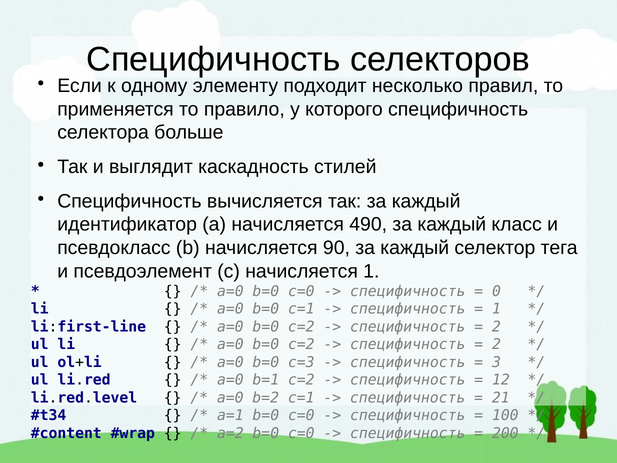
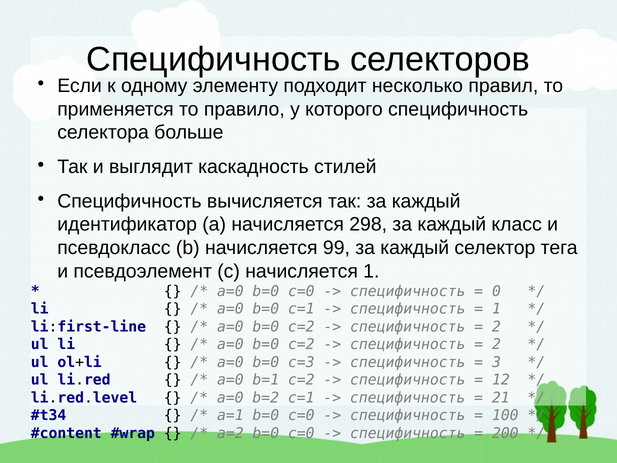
490: 490 -> 298 (368, 224)
90: 90 -> 99 (336, 248)
